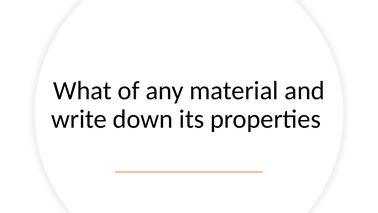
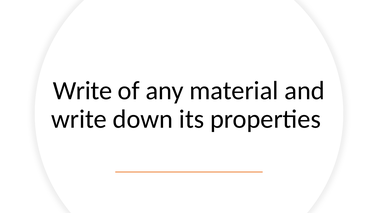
What: What -> Write (83, 90)
